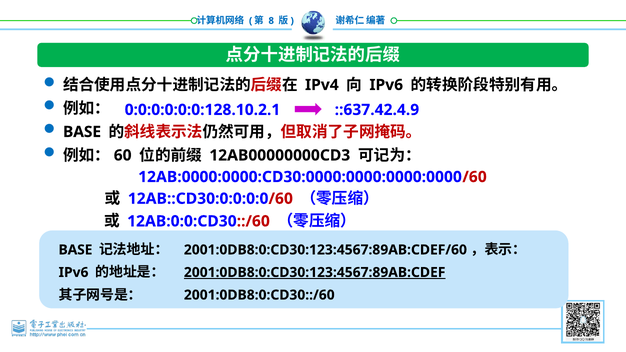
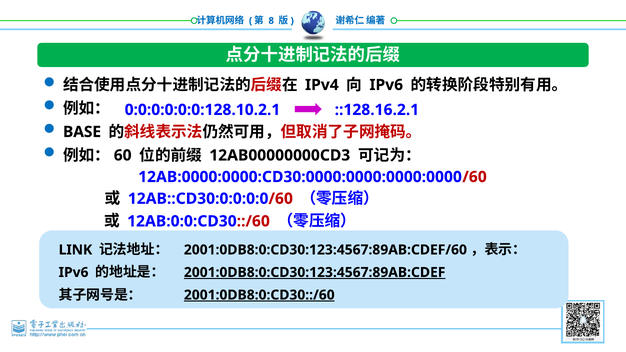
::637.42.4.9: ::637.42.4.9 -> ::128.16.2.1 (377, 110)
BASE: BASE -> LINK (75, 250)
2001:0DB8:0:CD30::/60 underline: none -> present (259, 295)
